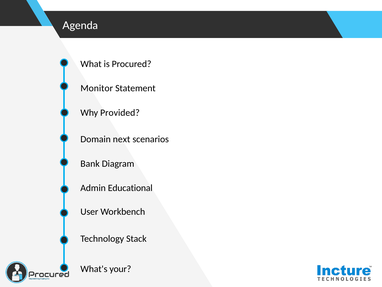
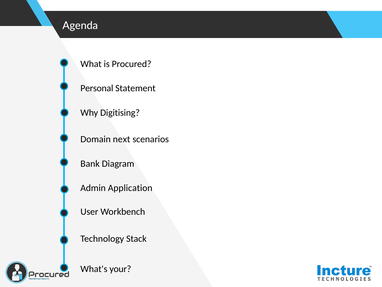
Monitor: Monitor -> Personal (97, 88)
Provided: Provided -> Digitising (120, 112)
Educational: Educational -> Application (130, 188)
